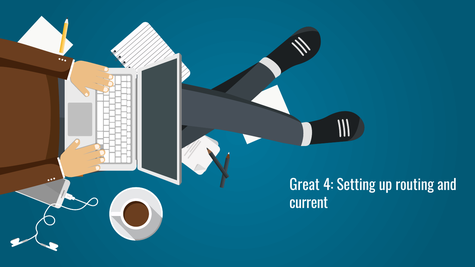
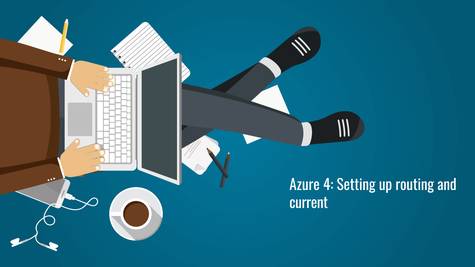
Great: Great -> Azure (305, 186)
